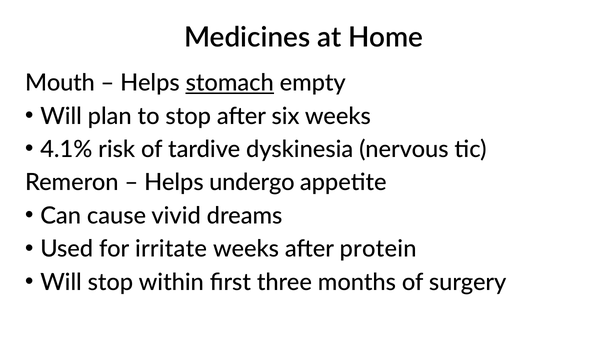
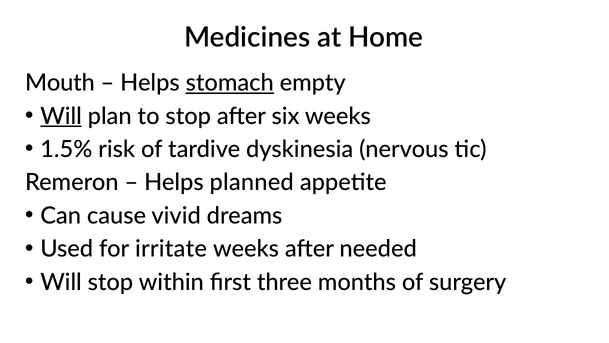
Will underline: none -> present (61, 116)
4.1%: 4.1% -> 1.5% (66, 149)
undergo: undergo -> planned (252, 182)
protein: protein -> needed (378, 249)
